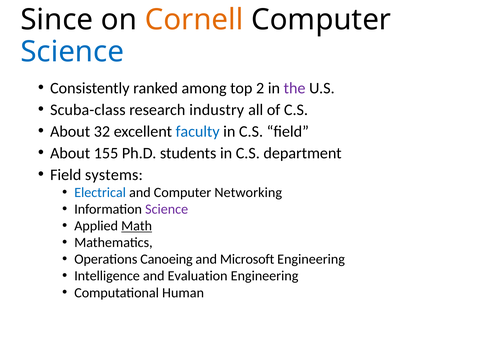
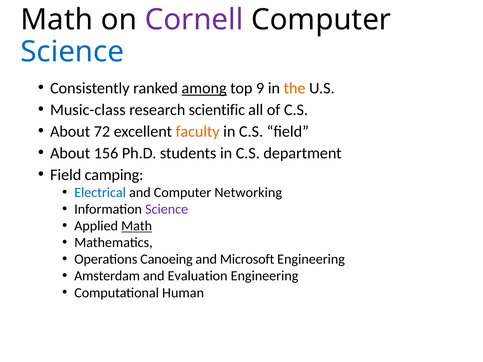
Since: Since -> Math (57, 20)
Cornell colour: orange -> purple (194, 20)
among underline: none -> present (204, 88)
2: 2 -> 9 (260, 88)
the colour: purple -> orange (295, 88)
Scuba-class: Scuba-class -> Music-class (88, 110)
industry: industry -> scientific (217, 110)
32: 32 -> 72 (102, 132)
faculty colour: blue -> orange (198, 132)
155: 155 -> 156 (106, 153)
systems: systems -> camping (114, 175)
Intelligence: Intelligence -> Amsterdam (107, 276)
